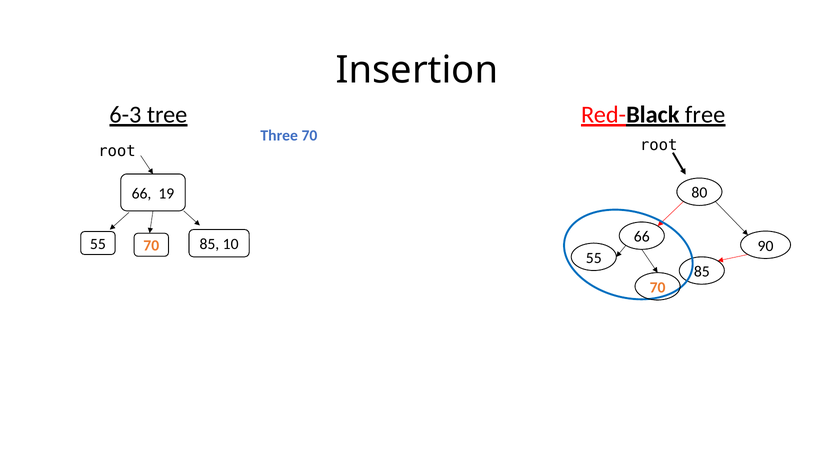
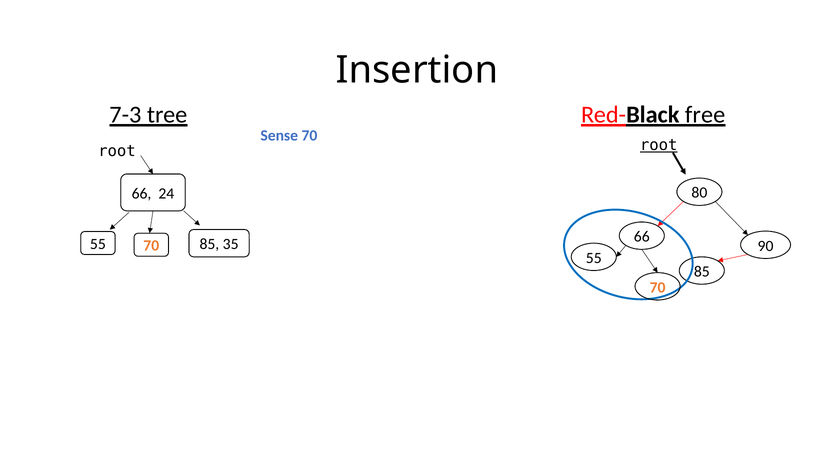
6-3: 6-3 -> 7-3 (125, 115)
Three: Three -> Sense (279, 136)
root underline: none -> present (659, 145)
19: 19 -> 24 (166, 194)
10: 10 -> 35 (231, 244)
